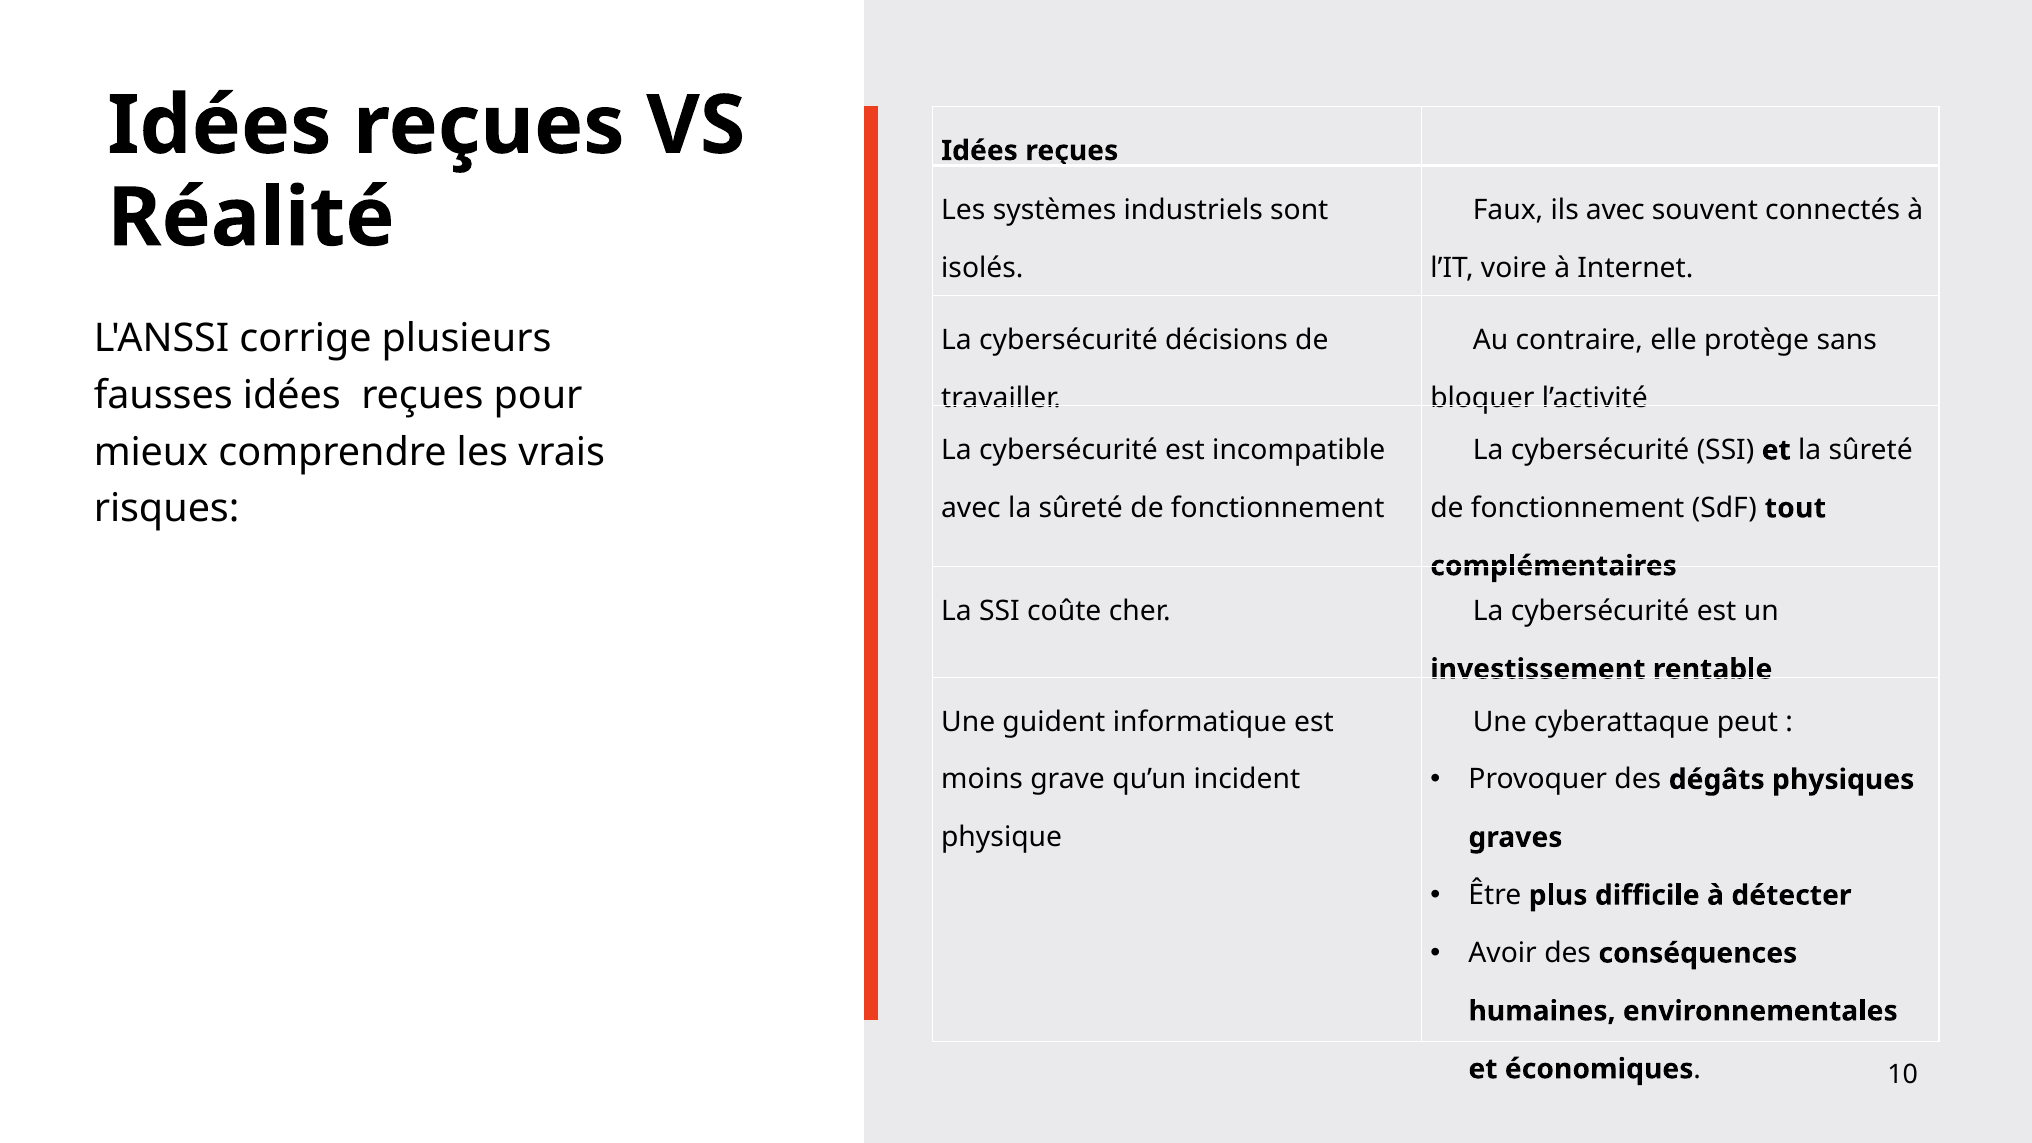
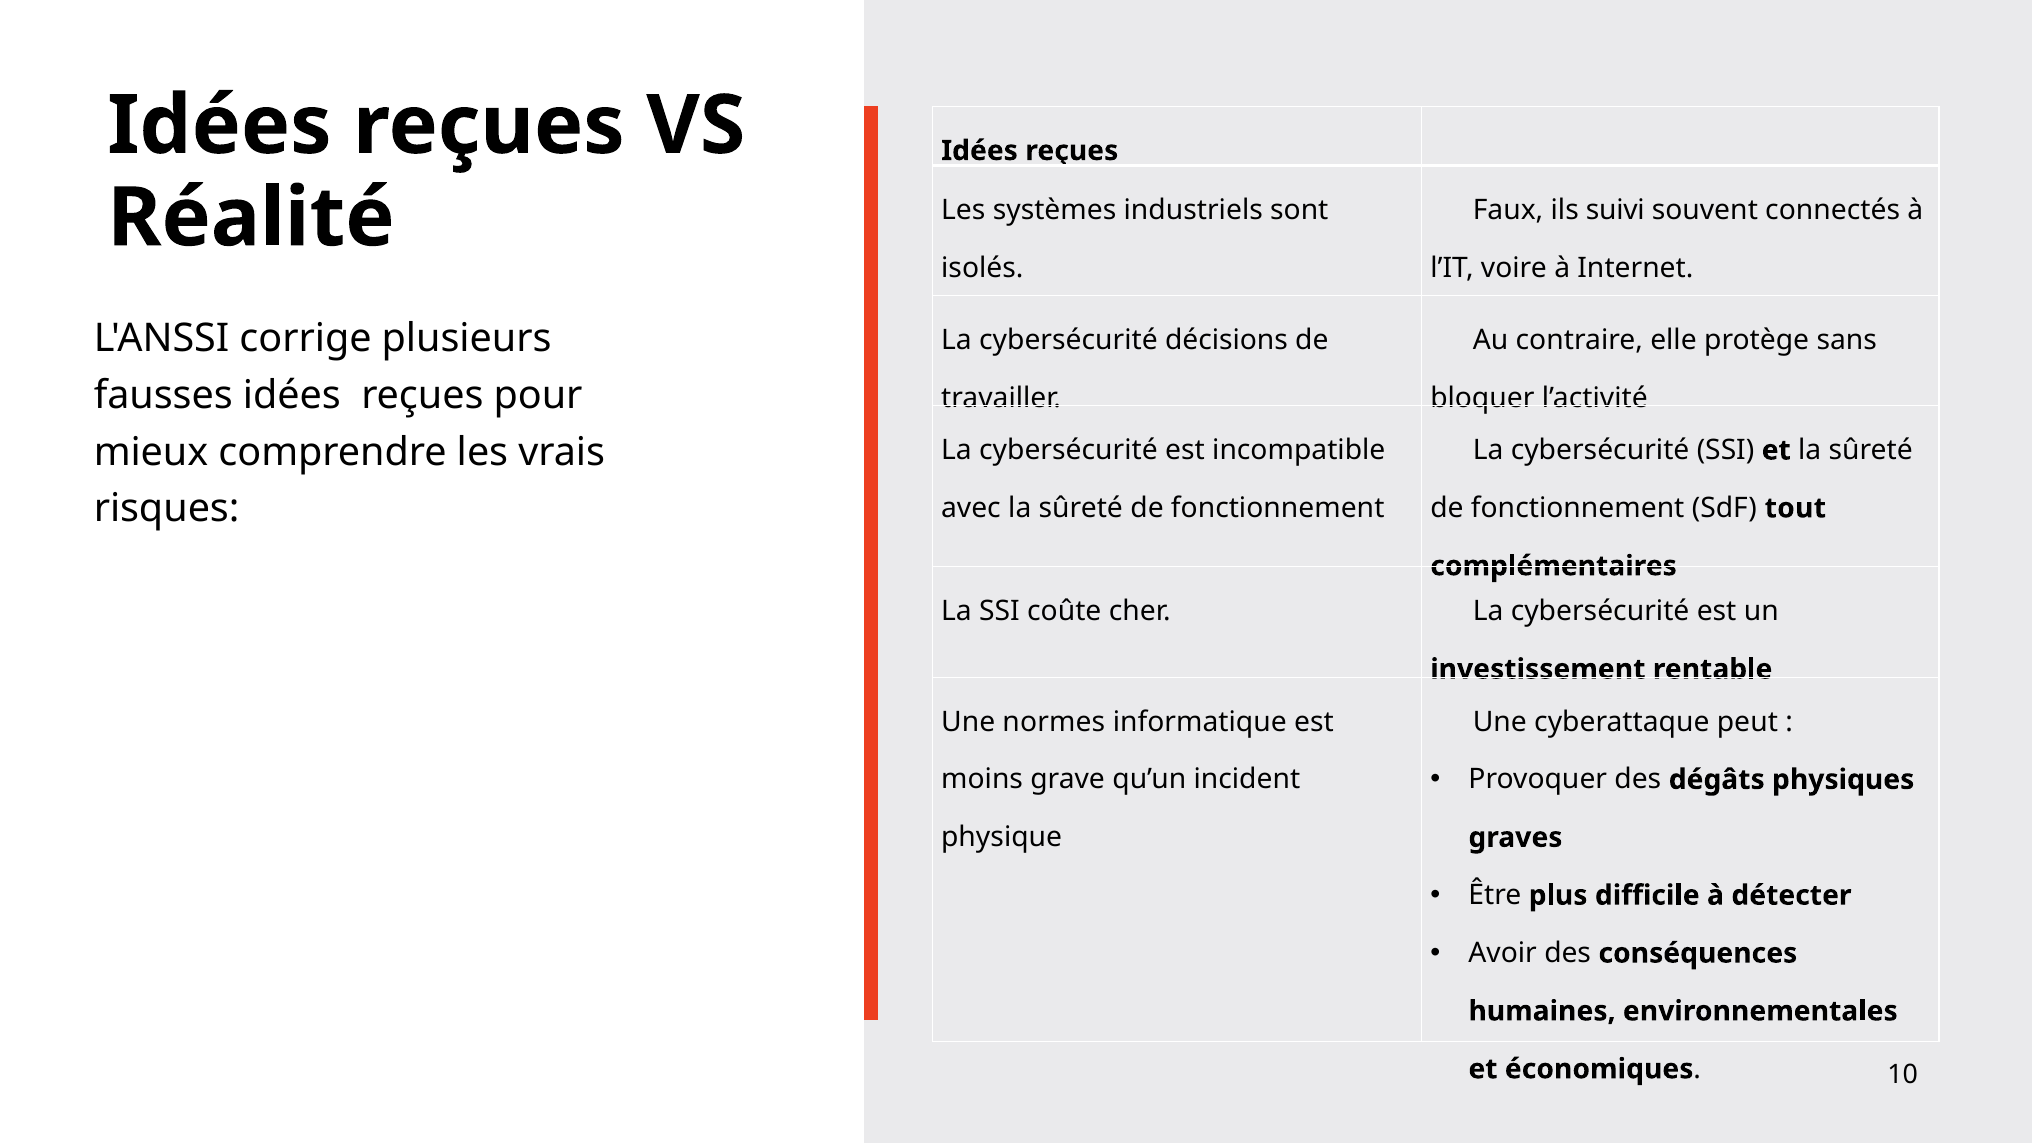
ils avec: avec -> suivi (1615, 210)
guident: guident -> normes (1054, 722)
